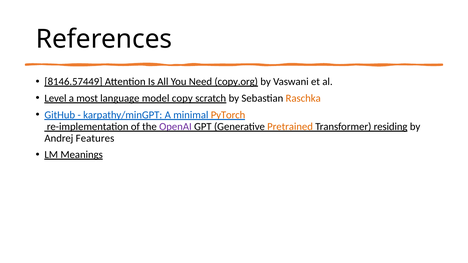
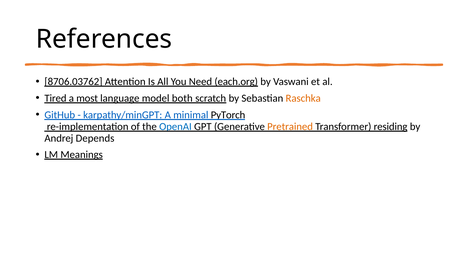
8146.57449: 8146.57449 -> 8706.03762 (73, 82)
copy.org: copy.org -> each.org (236, 82)
Level: Level -> Tired (55, 98)
copy: copy -> both (182, 98)
PyTorch colour: orange -> black (228, 115)
OpenAI colour: purple -> blue (175, 127)
Features: Features -> Depends (95, 138)
